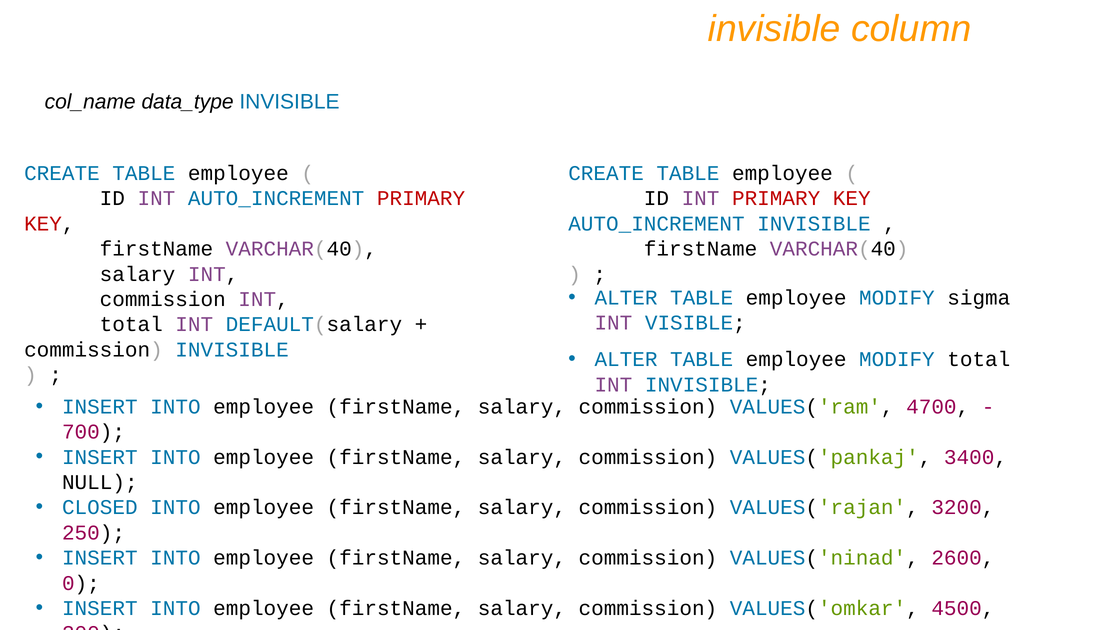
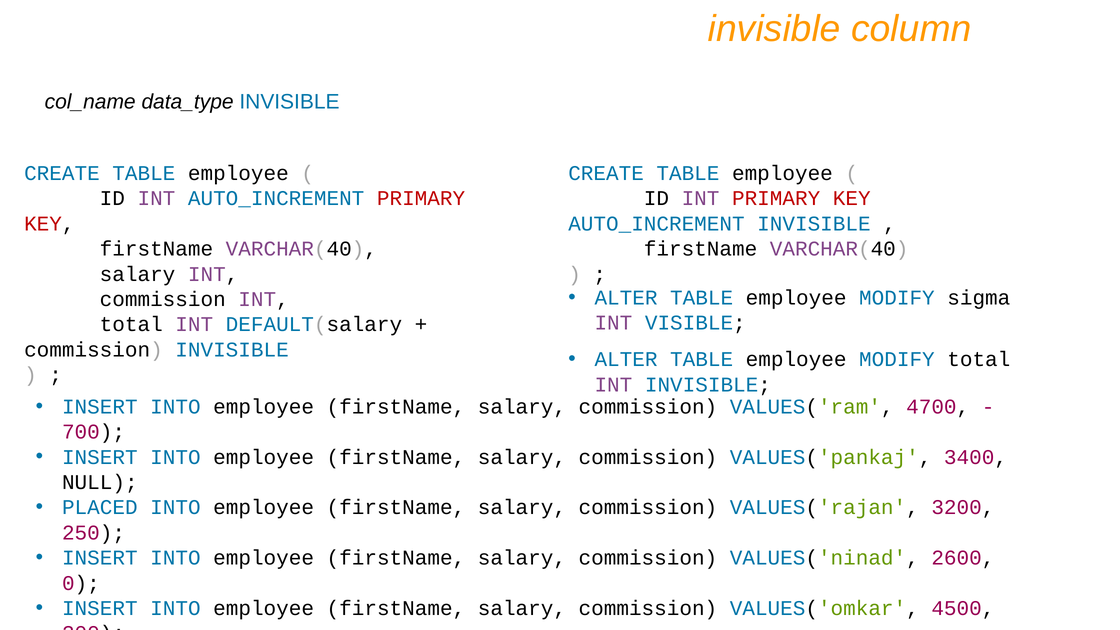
CLOSED: CLOSED -> PLACED (100, 508)
